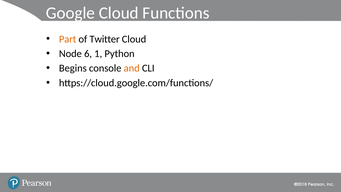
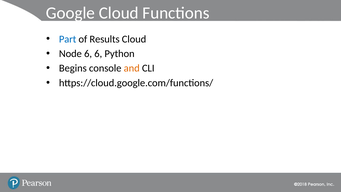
Part colour: orange -> blue (68, 39)
Twitter: Twitter -> Results (105, 39)
6 1: 1 -> 6 (98, 54)
